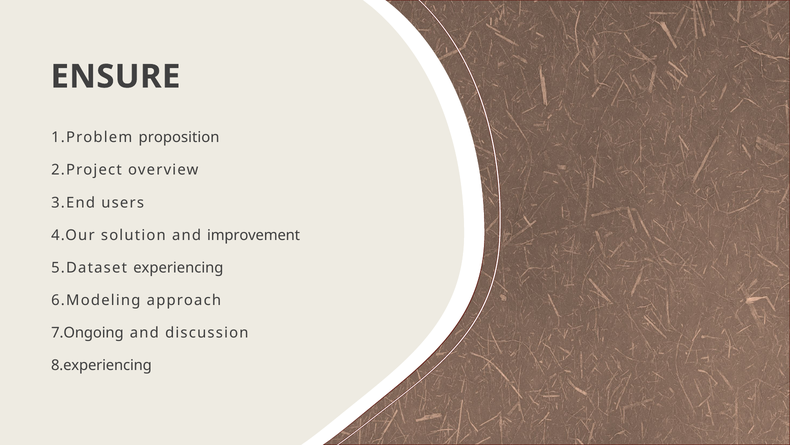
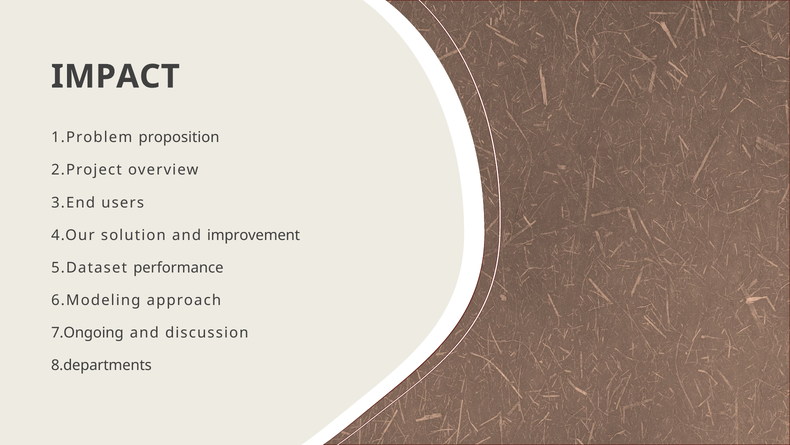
ENSURE: ENSURE -> IMPACT (115, 77)
experiencing: experiencing -> performance (178, 267)
8.experiencing: 8.experiencing -> 8.departments (101, 365)
